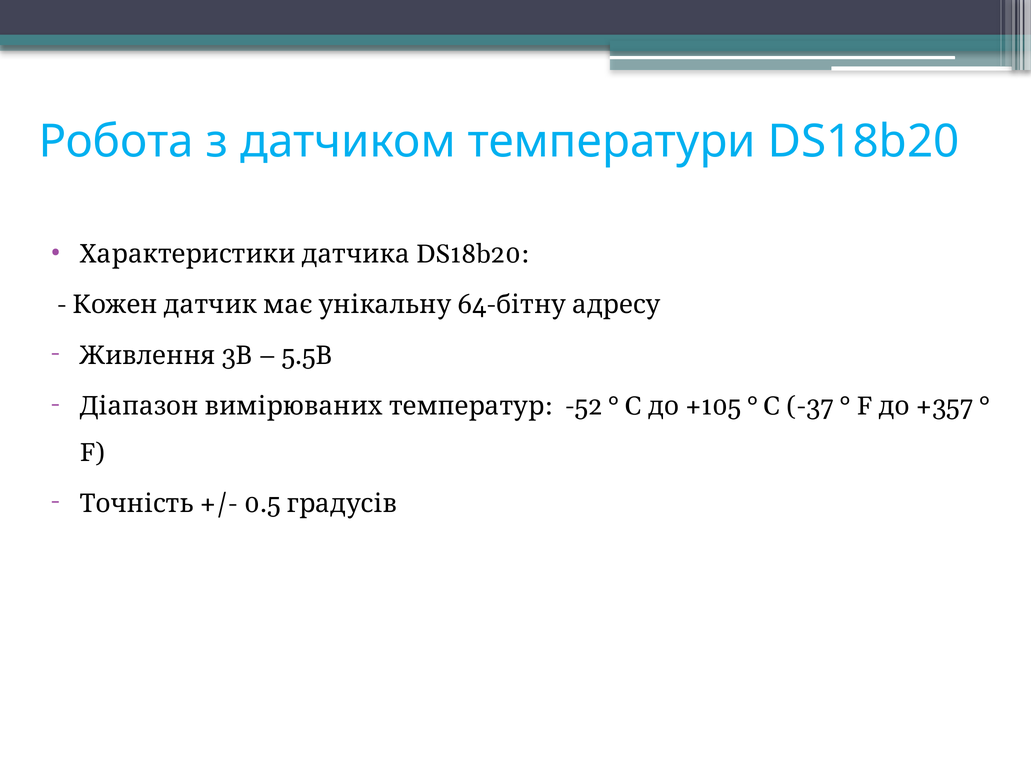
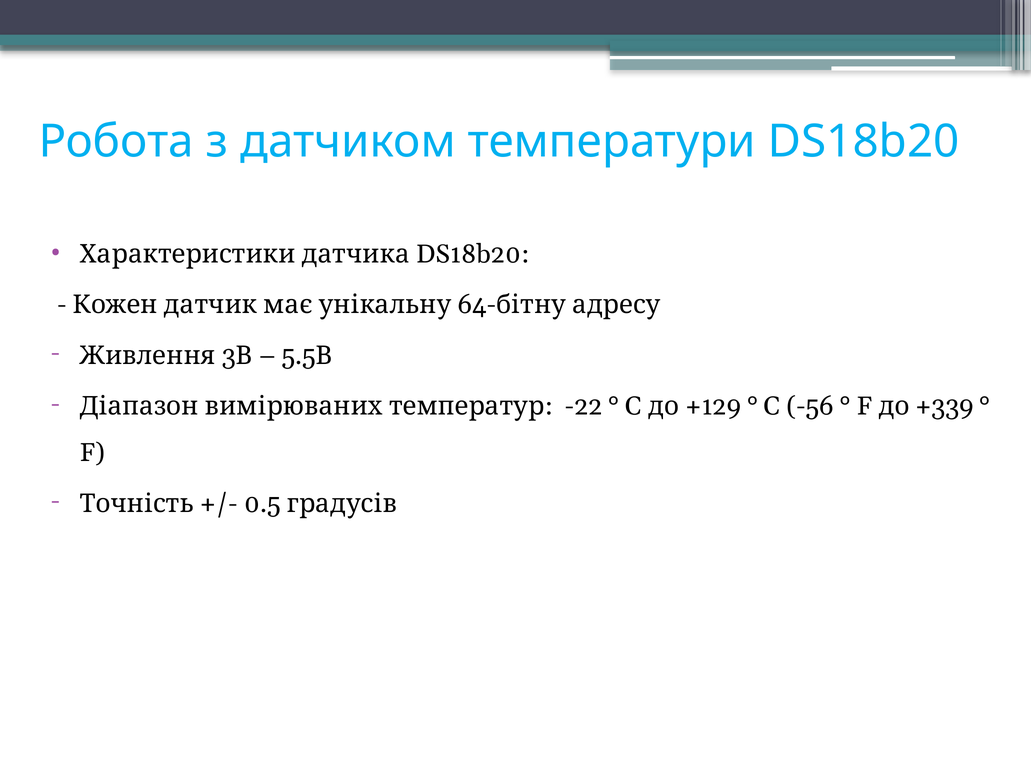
-52: -52 -> -22 (584, 406)
+105: +105 -> +129 (713, 406)
-37: -37 -> -56 (810, 406)
+357: +357 -> +339 (944, 406)
